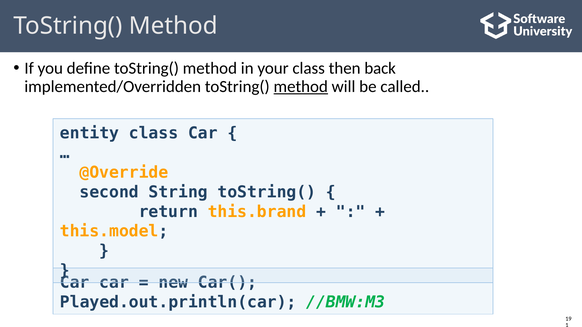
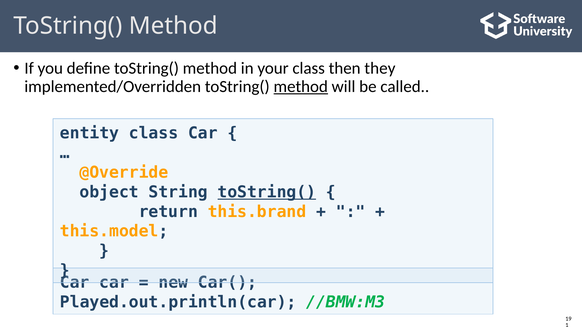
back: back -> they (380, 68)
second: second -> object (109, 192)
toString( underline: none -> present (267, 192)
